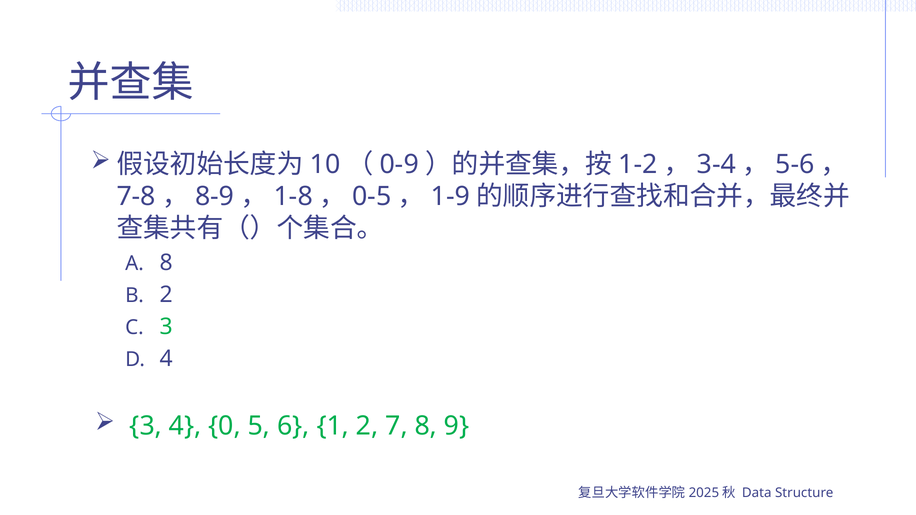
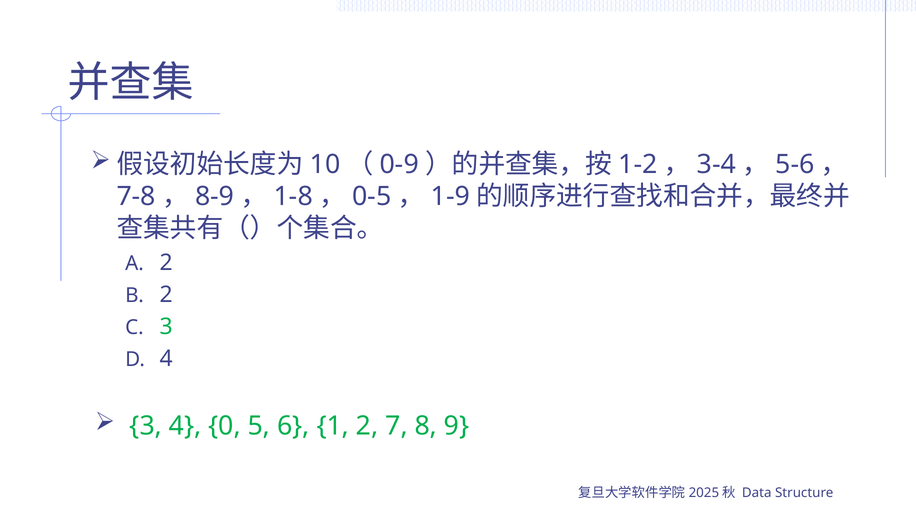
8: 8 -> 2 (166, 263)
